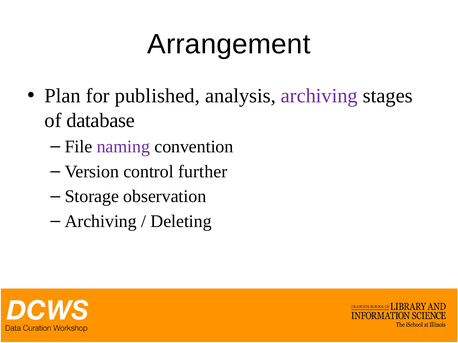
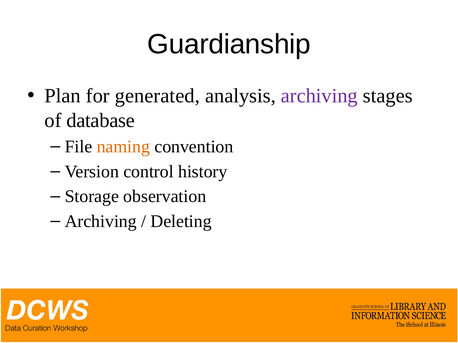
Arrangement: Arrangement -> Guardianship (229, 44)
published: published -> generated (157, 96)
naming colour: purple -> orange (123, 147)
further: further -> history (203, 172)
